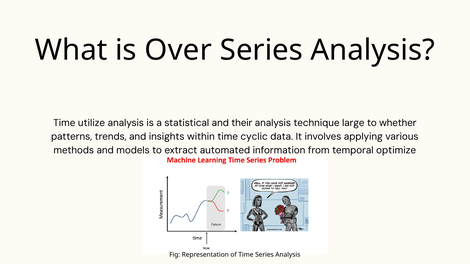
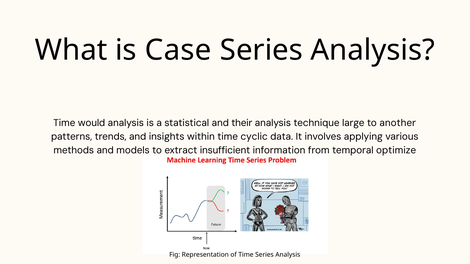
Over: Over -> Case (178, 50)
utilize: utilize -> would (92, 123)
whether: whether -> another (398, 123)
automated: automated -> insufficient (225, 150)
